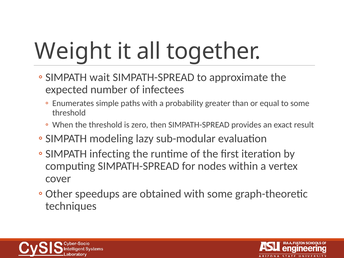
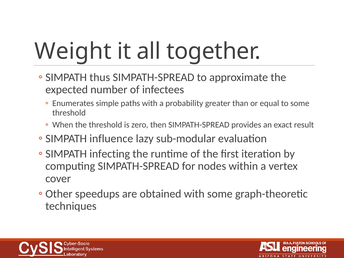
wait: wait -> thus (100, 77)
modeling: modeling -> influence (111, 139)
